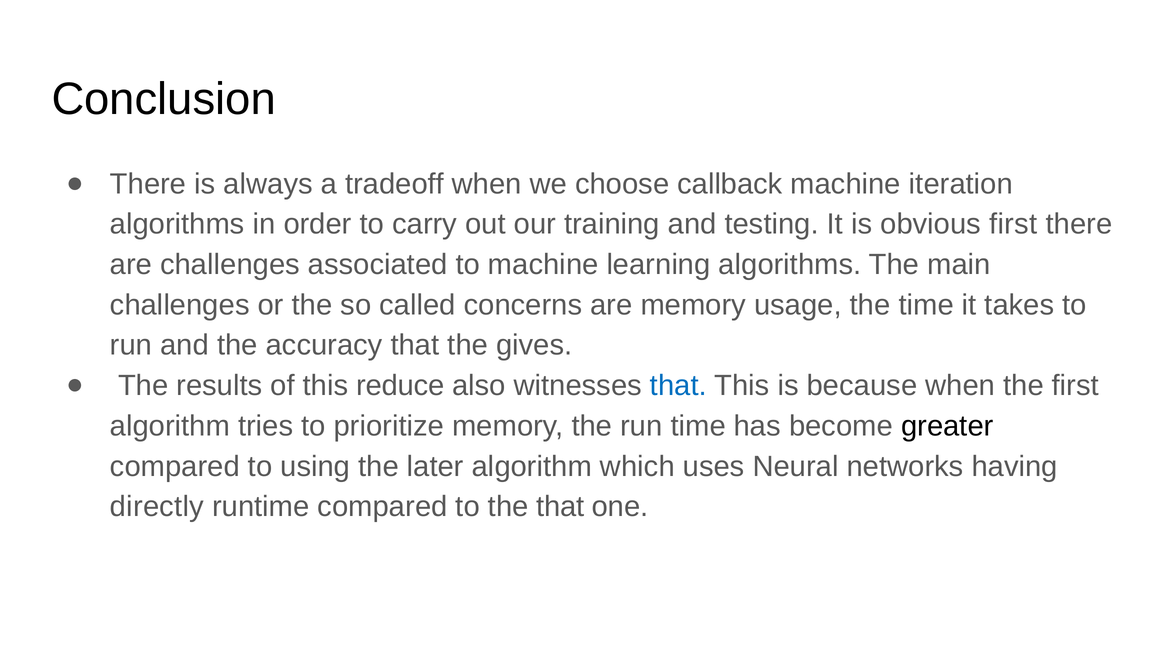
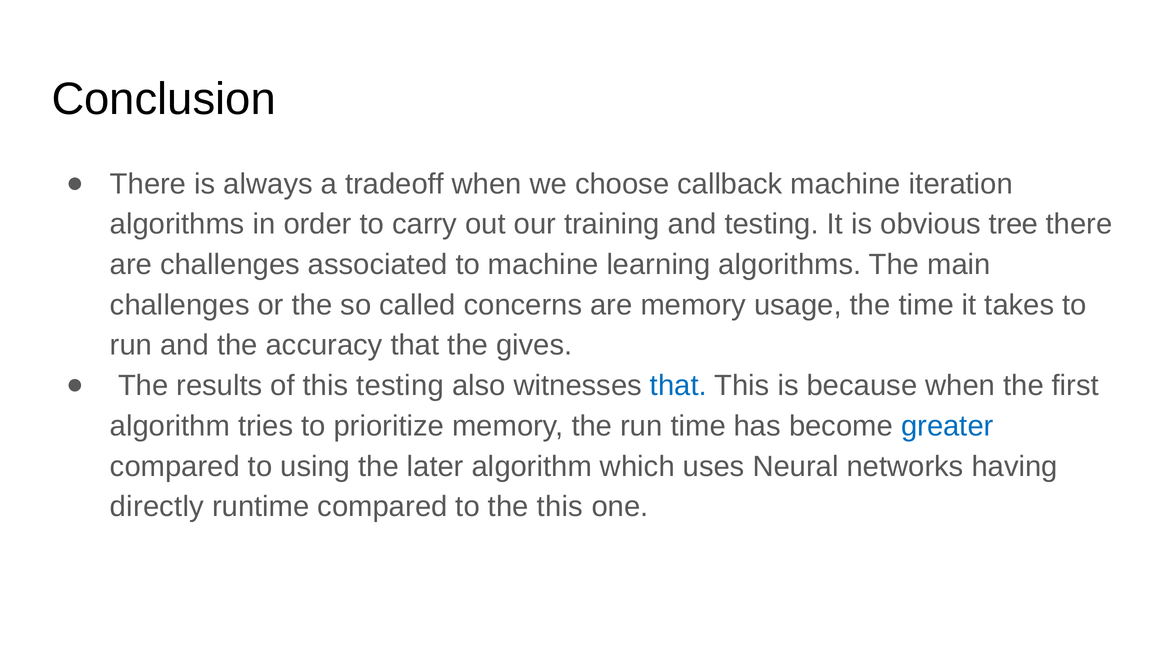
obvious first: first -> tree (1014, 224)
this reduce: reduce -> testing (400, 385)
greater colour: black -> blue (947, 426)
the that: that -> this (560, 506)
